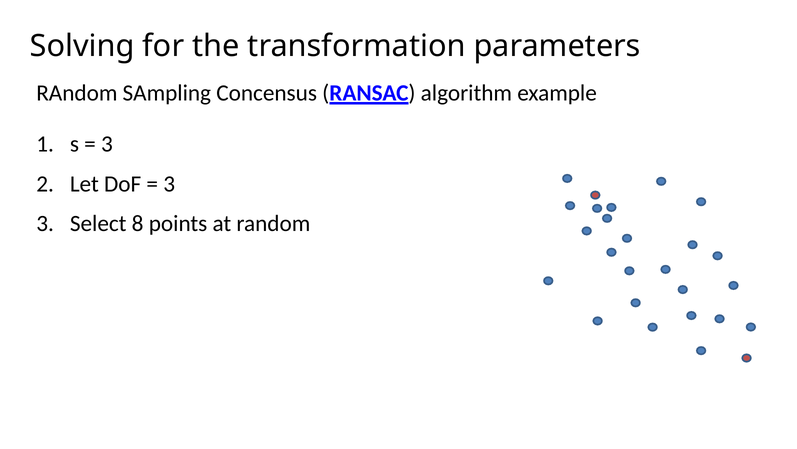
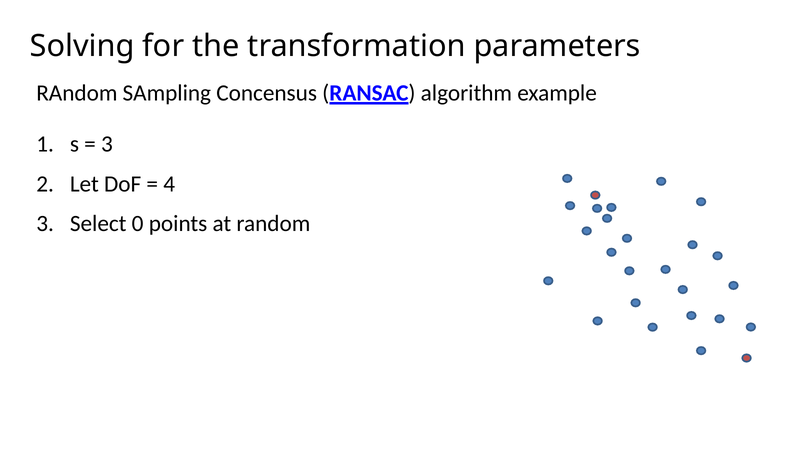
3: 3 -> 4 (169, 184)
8: 8 -> 0 (138, 223)
